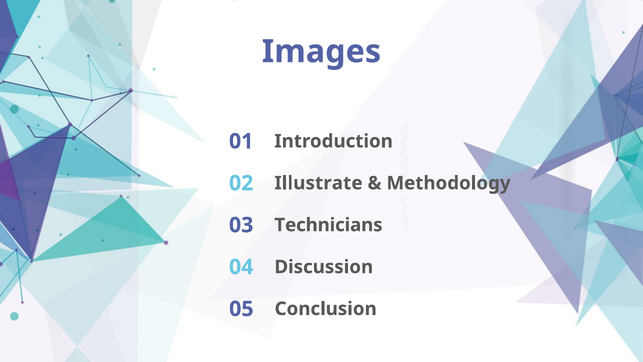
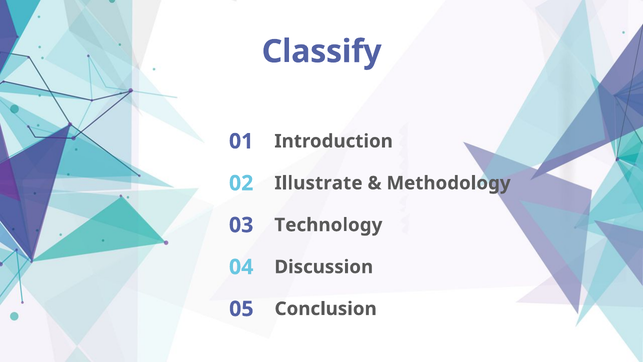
Images: Images -> Classify (322, 52)
Technicians: Technicians -> Technology (328, 225)
